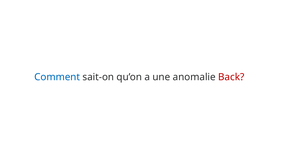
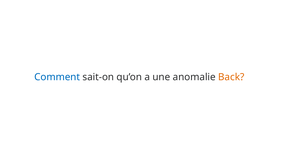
Back colour: red -> orange (231, 77)
